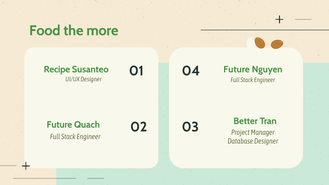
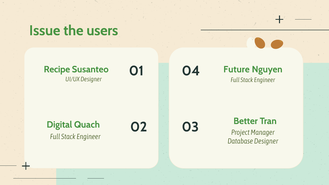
Food: Food -> Issue (45, 31)
more: more -> users (102, 31)
Future: Future -> Digital (59, 125)
